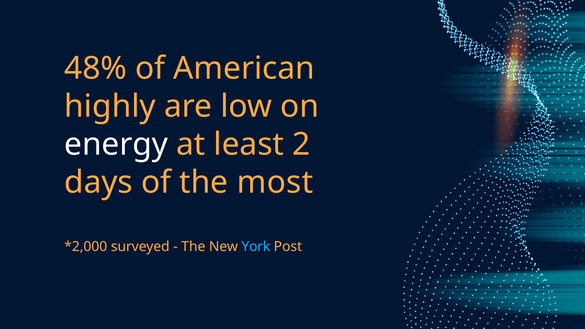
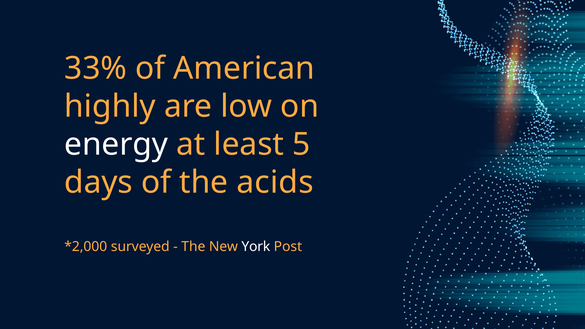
48%: 48% -> 33% (96, 68)
2: 2 -> 5 (301, 144)
most: most -> acids (275, 183)
York colour: light blue -> white (256, 247)
